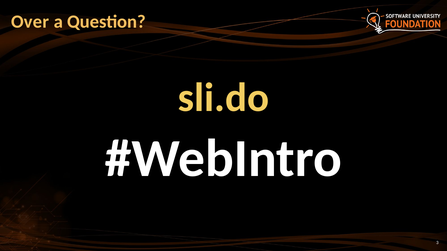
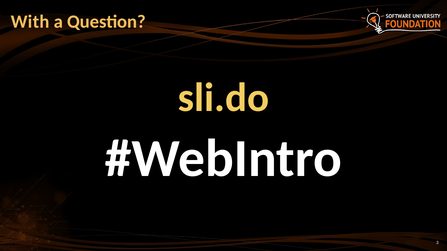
Over: Over -> With (30, 22)
